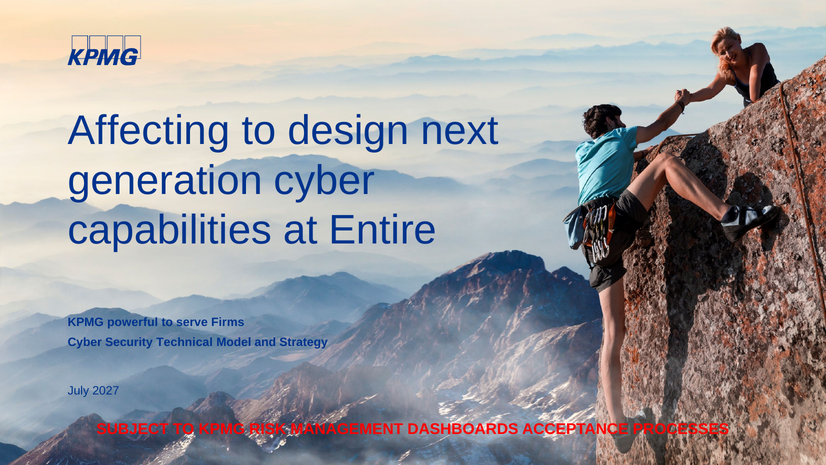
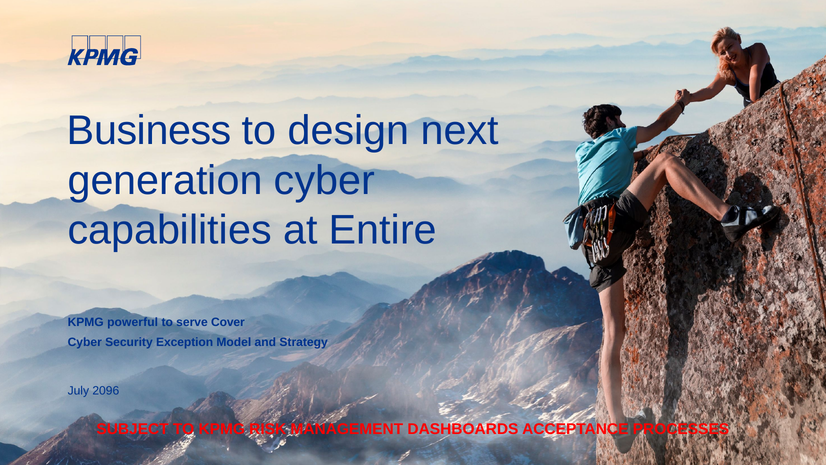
Affecting: Affecting -> Business (149, 131)
Firms: Firms -> Cover (228, 322)
Technical: Technical -> Exception (185, 342)
2027: 2027 -> 2096 (106, 390)
